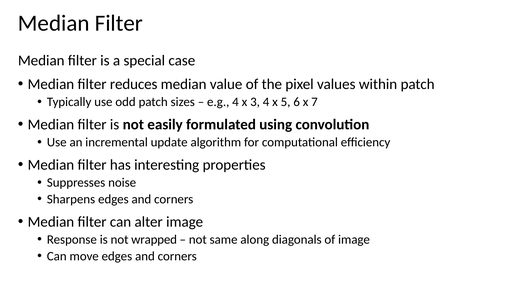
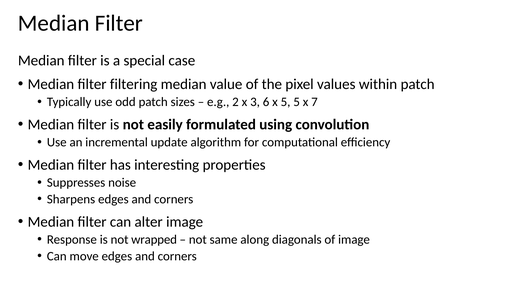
reduces: reduces -> filtering (134, 84)
e.g 4: 4 -> 2 (235, 102)
3 4: 4 -> 6 (266, 102)
5 6: 6 -> 5 (297, 102)
